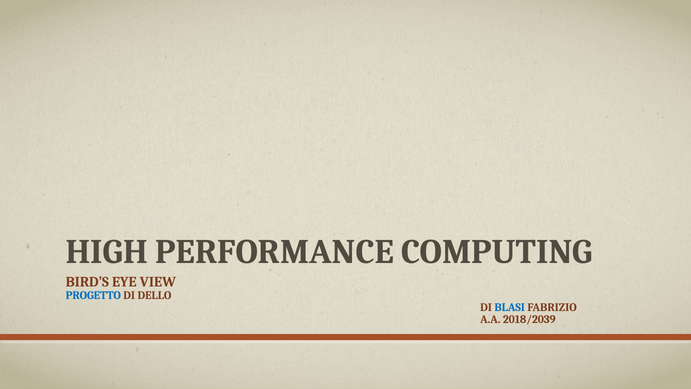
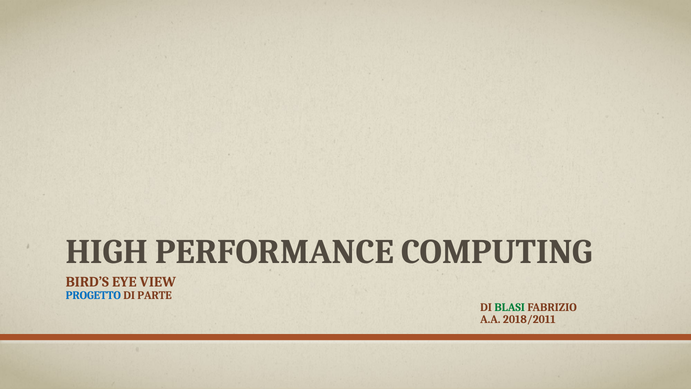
DELLO: DELLO -> PARTE (155, 295)
BLASI colour: blue -> green (510, 307)
2018/2039: 2018/2039 -> 2018/2011 (529, 319)
